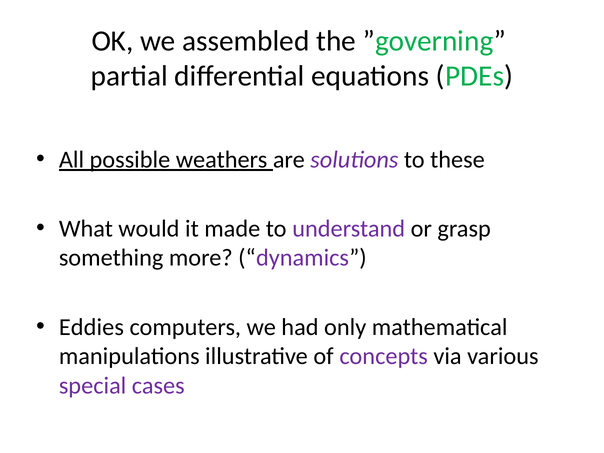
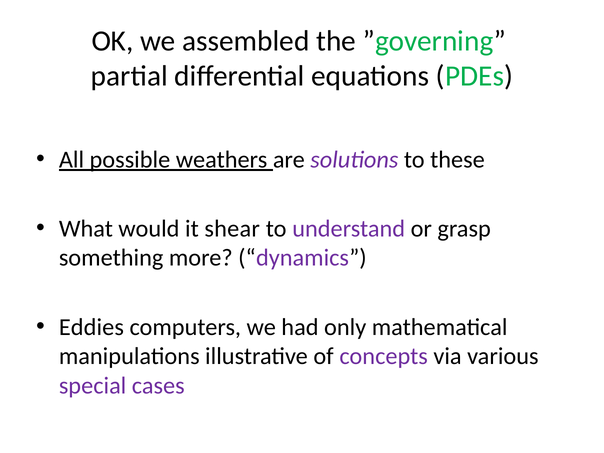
made: made -> shear (232, 229)
